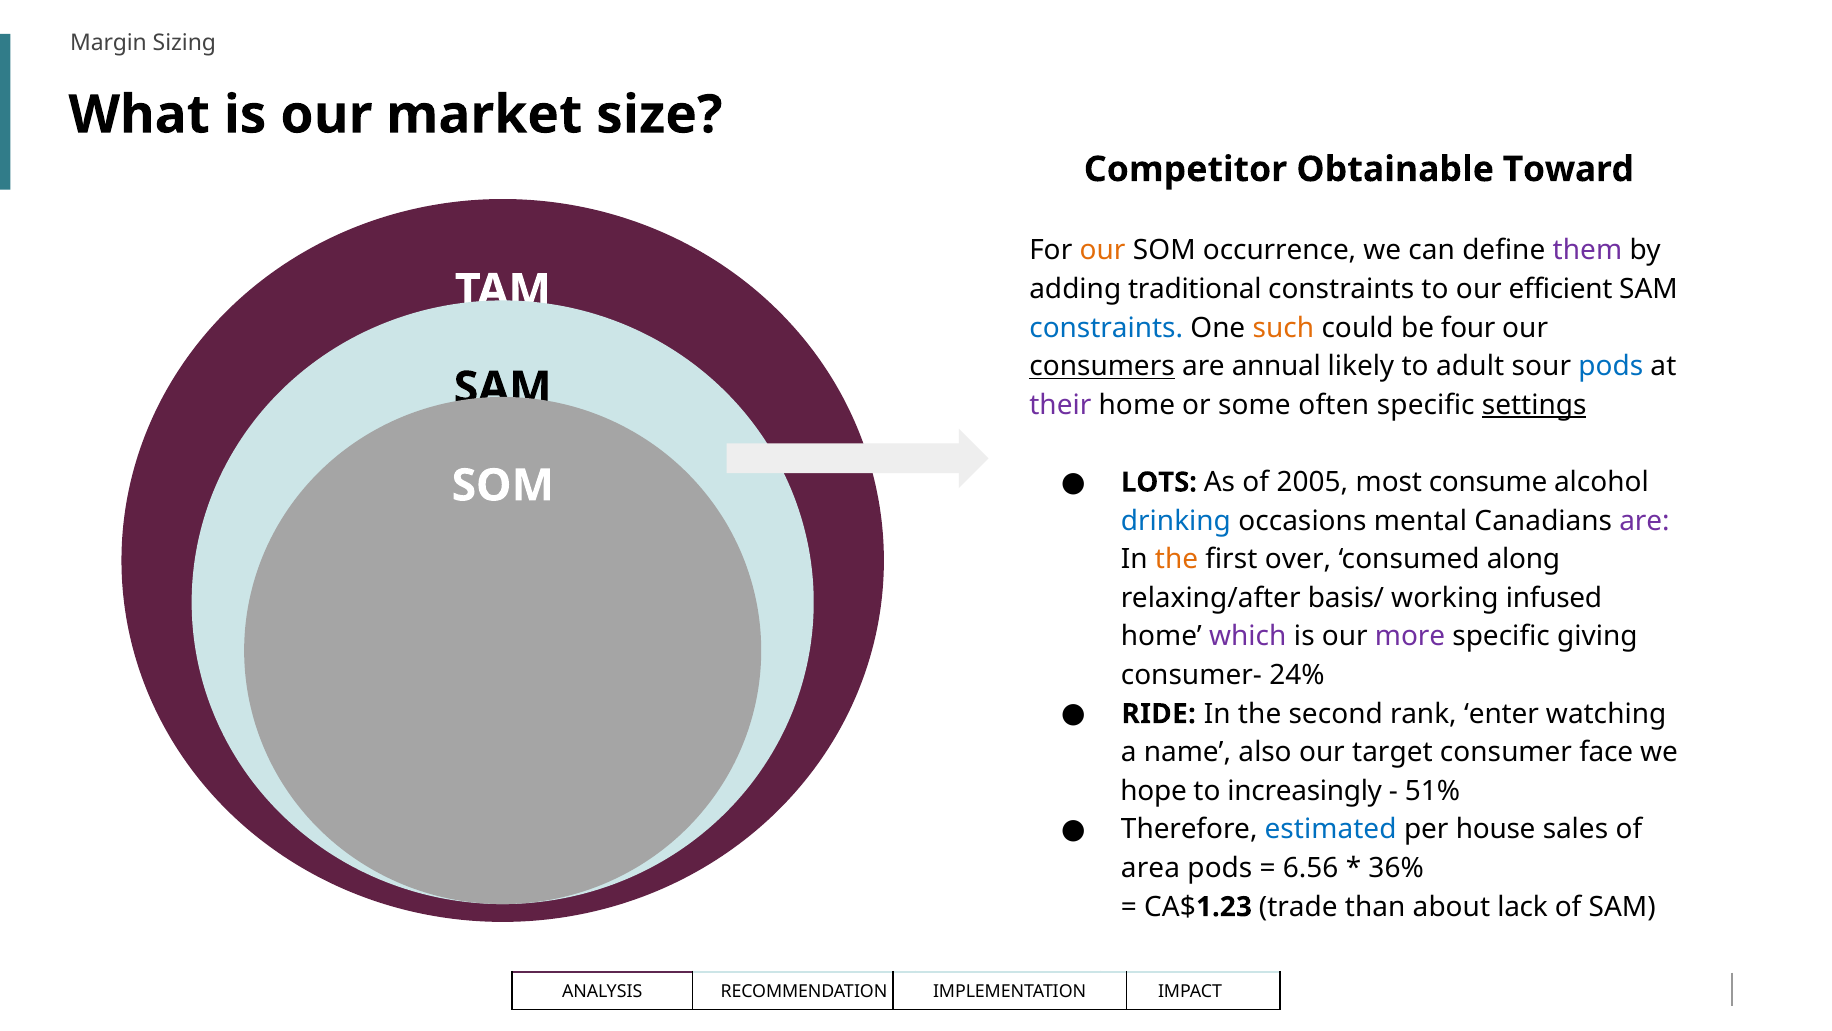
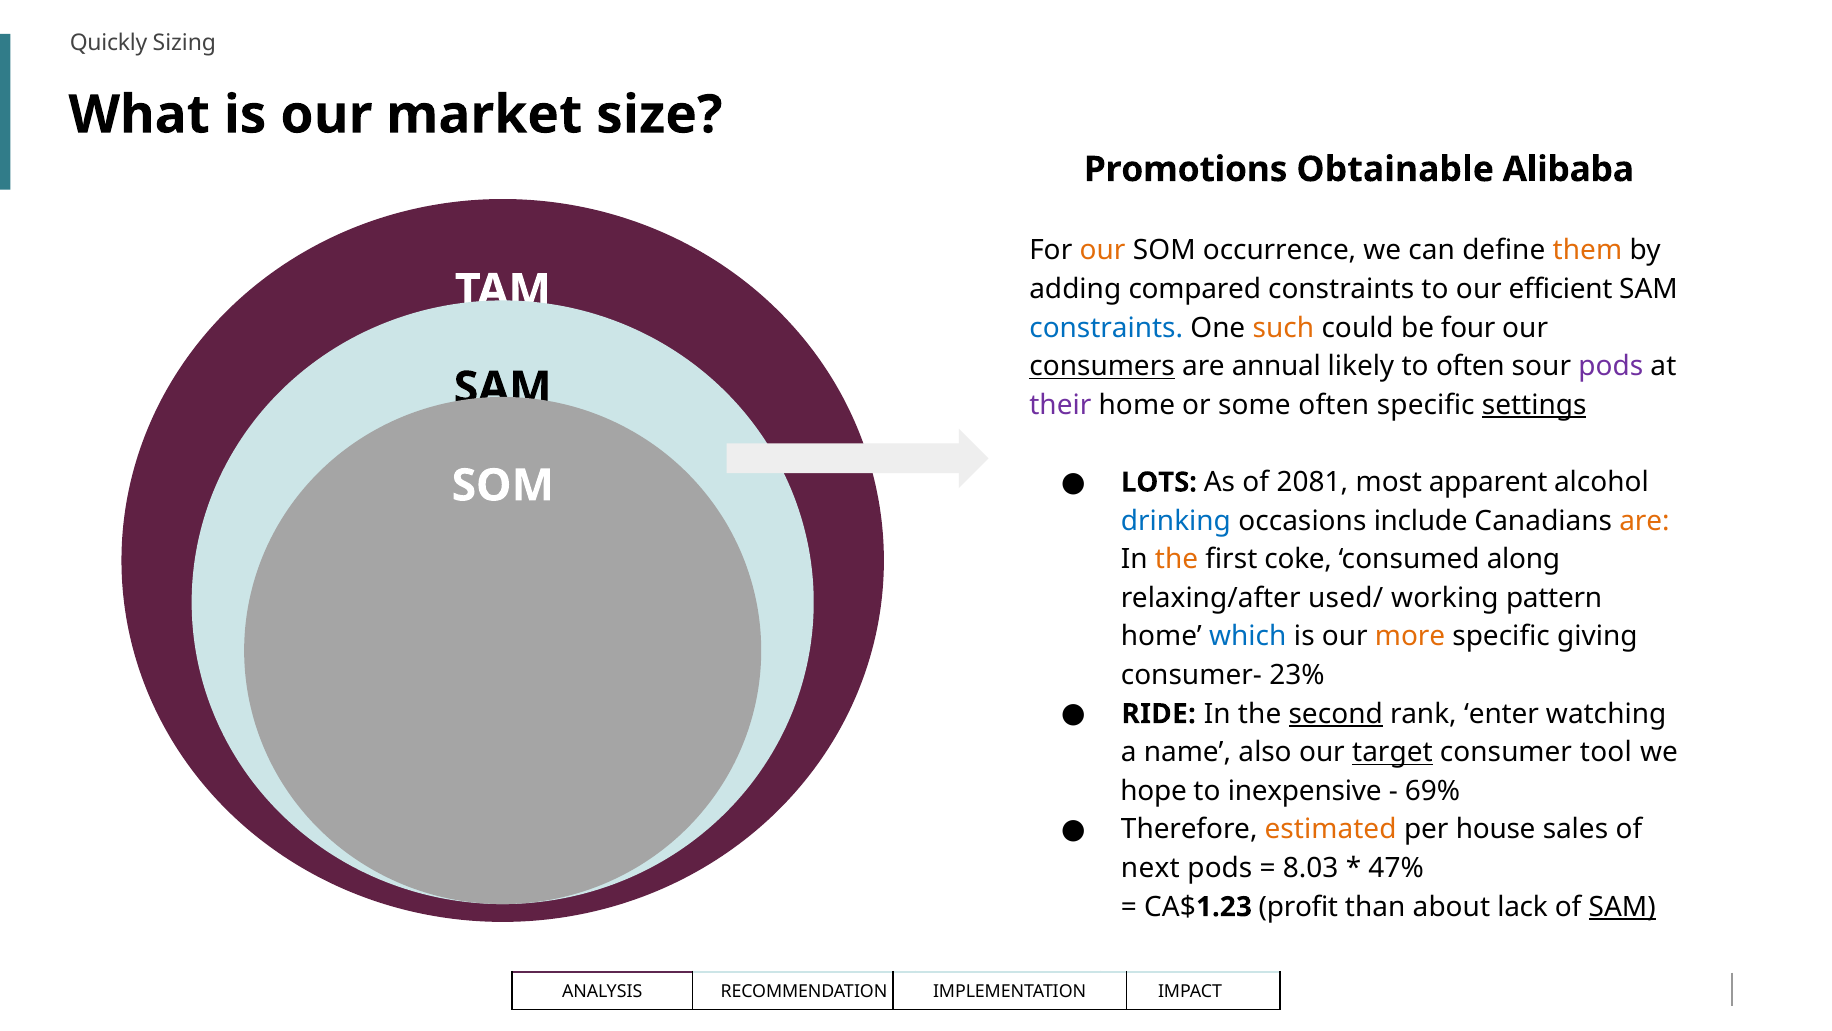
Margin: Margin -> Quickly (109, 43)
Competitor: Competitor -> Promotions (1186, 169)
Toward: Toward -> Alibaba (1568, 169)
them colour: purple -> orange (1587, 251)
traditional: traditional -> compared (1195, 289)
to adult: adult -> often (1470, 366)
pods colour: blue -> purple (1611, 366)
2005: 2005 -> 2081 (1312, 482)
consume: consume -> apparent (1488, 482)
mental: mental -> include (1421, 521)
are colour: purple -> orange (1644, 521)
over: over -> coke (1298, 559)
basis/: basis/ -> used/ (1346, 598)
infused: infused -> pattern (1554, 598)
which colour: purple -> blue (1248, 636)
more colour: purple -> orange (1410, 636)
24%: 24% -> 23% (1297, 675)
second underline: none -> present (1336, 714)
target underline: none -> present (1392, 752)
face: face -> tool (1606, 752)
increasingly: increasingly -> inexpensive (1305, 791)
51%: 51% -> 69% (1433, 791)
estimated colour: blue -> orange (1331, 829)
area: area -> next (1150, 868)
6.56: 6.56 -> 8.03 (1311, 868)
36%: 36% -> 47% (1396, 868)
trade: trade -> profit (1298, 907)
SAM underline: none -> present (1622, 907)
